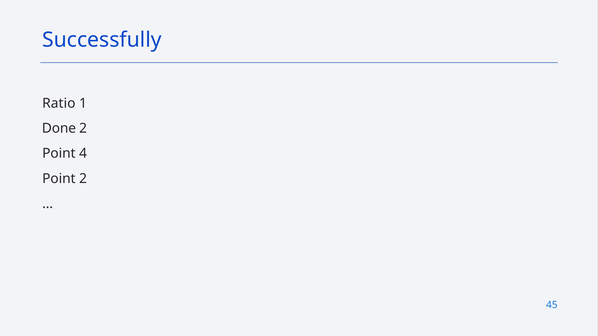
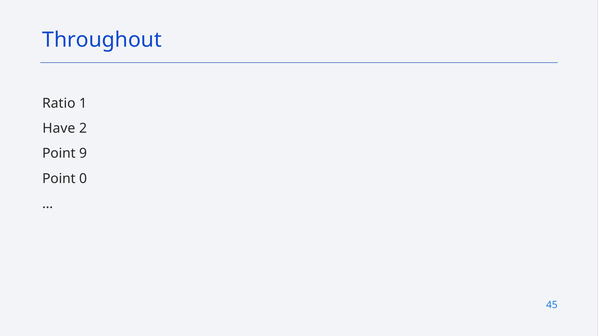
Successfully: Successfully -> Throughout (102, 40)
Done: Done -> Have (59, 128)
4: 4 -> 9 (83, 154)
Point 2: 2 -> 0 (83, 179)
